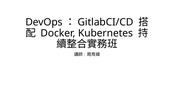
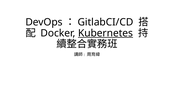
Kubernetes underline: none -> present (106, 33)
